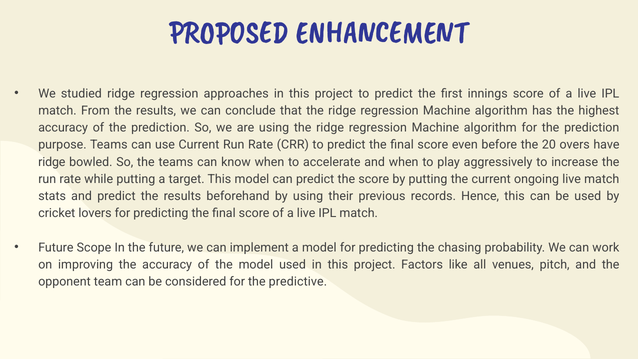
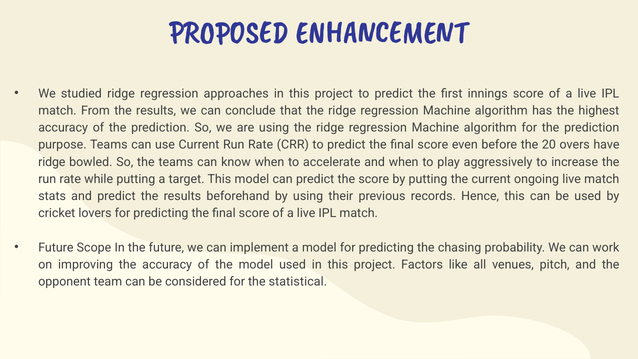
predictive: predictive -> statistical (298, 282)
